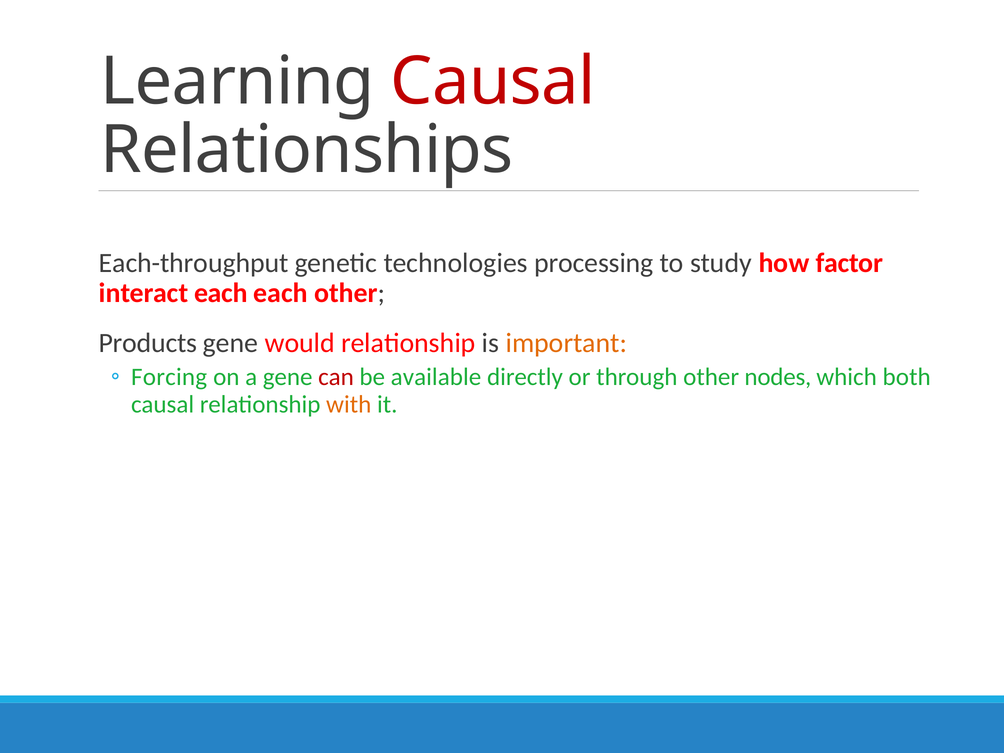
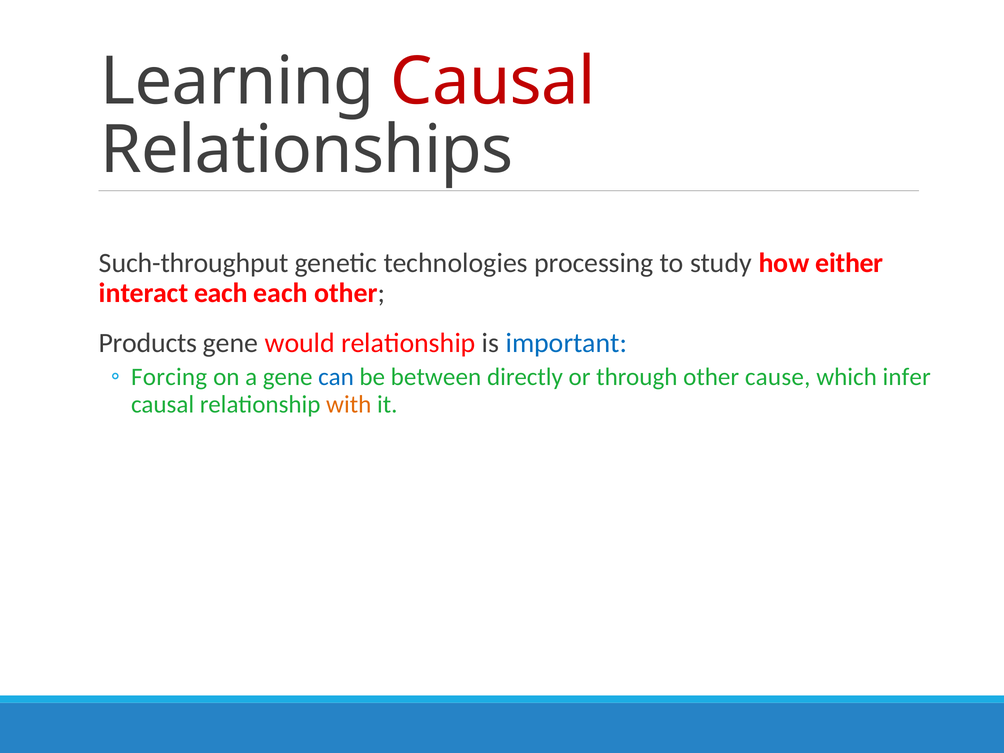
Each-throughput: Each-throughput -> Such-throughput (194, 263)
factor: factor -> either (849, 263)
important colour: orange -> blue (566, 343)
can colour: red -> blue (336, 377)
available: available -> between (436, 377)
nodes: nodes -> cause (778, 377)
both: both -> infer (907, 377)
